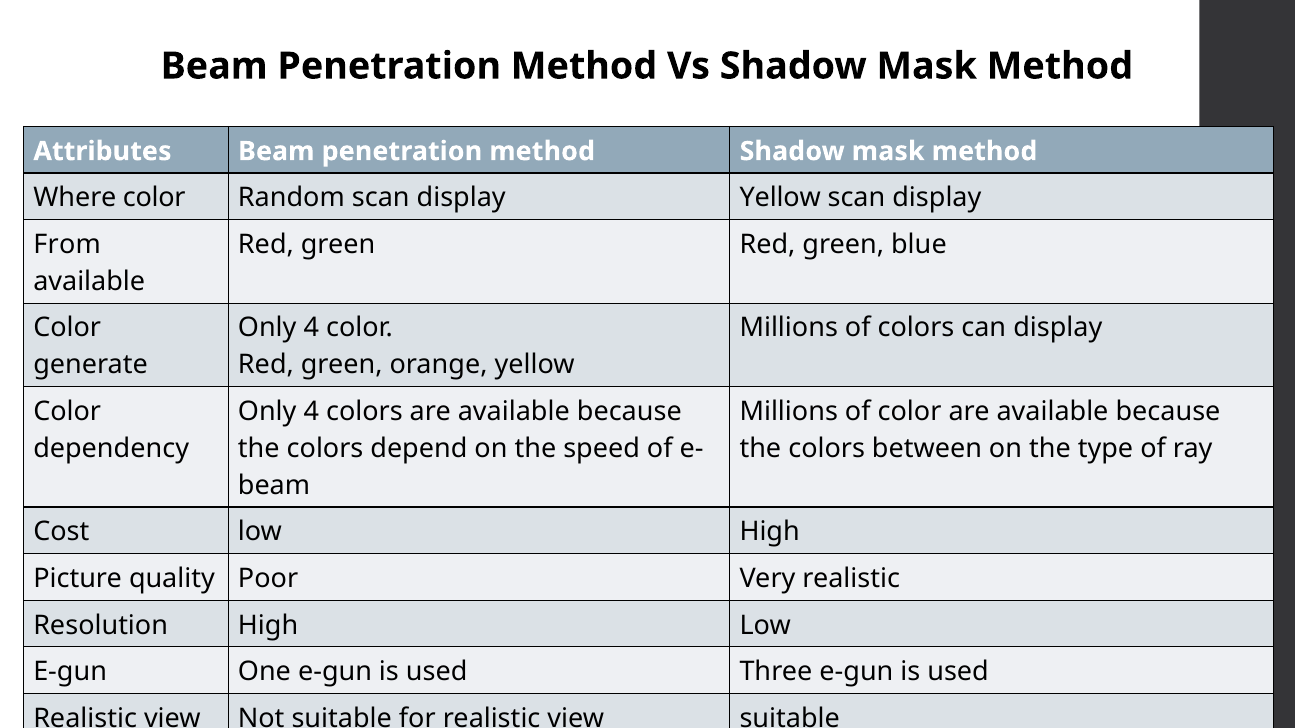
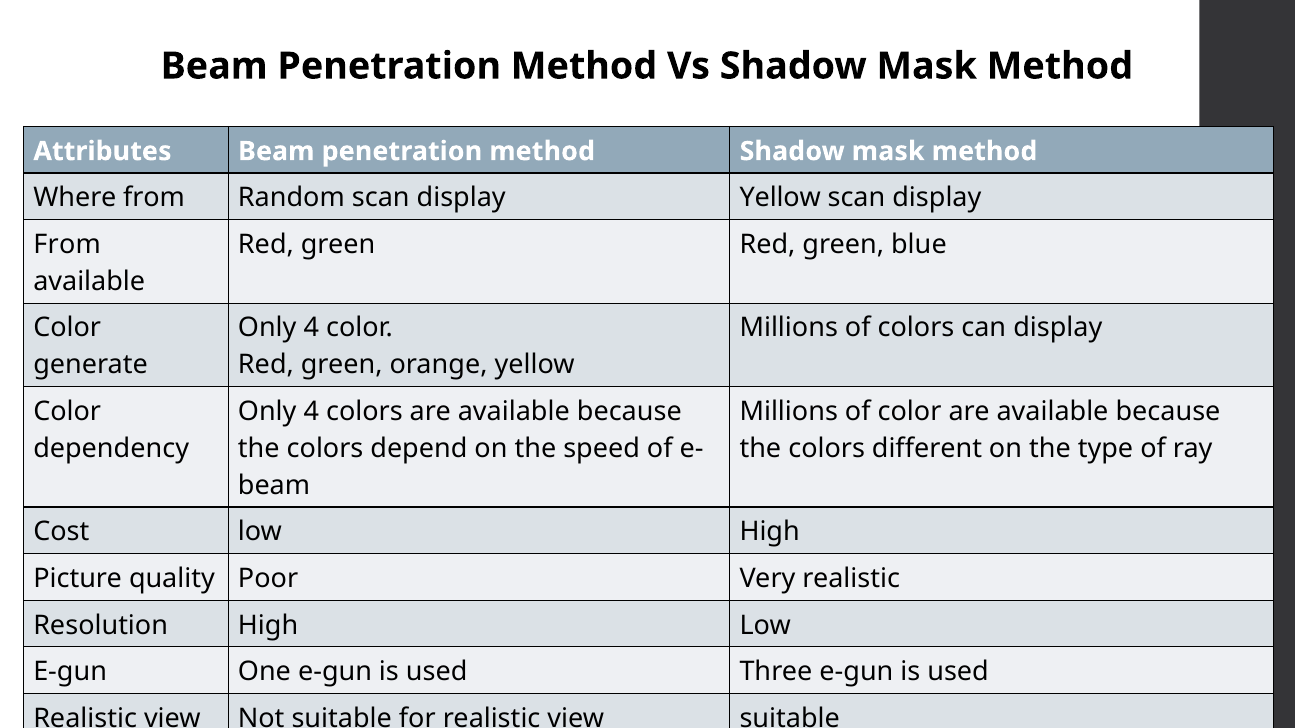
Where color: color -> from (154, 198)
between: between -> different (927, 449)
